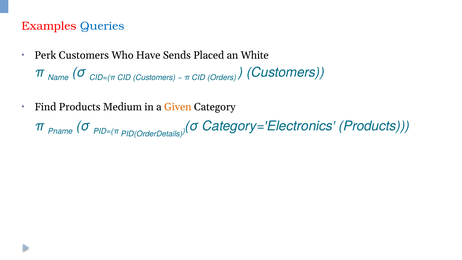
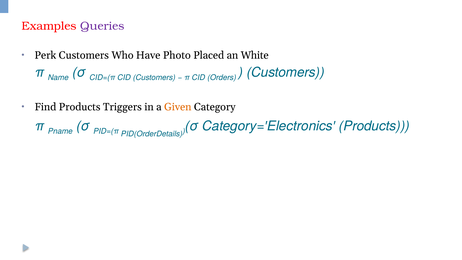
Queries colour: blue -> purple (102, 26)
Sends: Sends -> Photo (177, 55)
Medium: Medium -> Triggers (122, 107)
